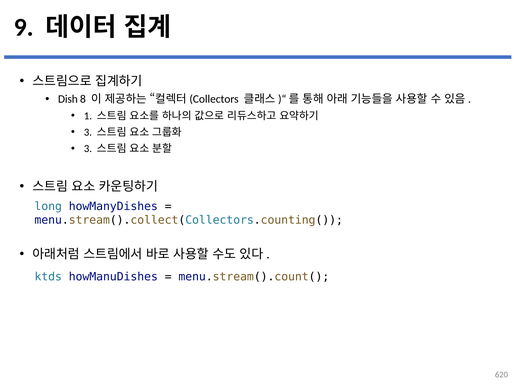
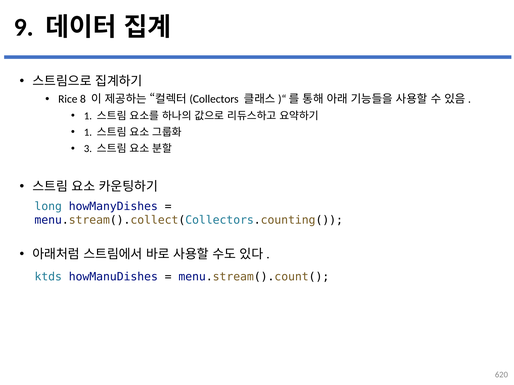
Dish: Dish -> Rice (68, 99)
3: 3 -> 1 (88, 133)
